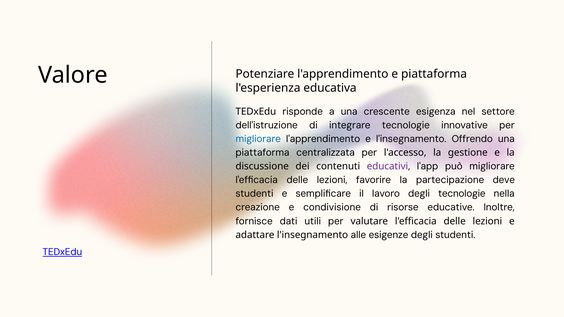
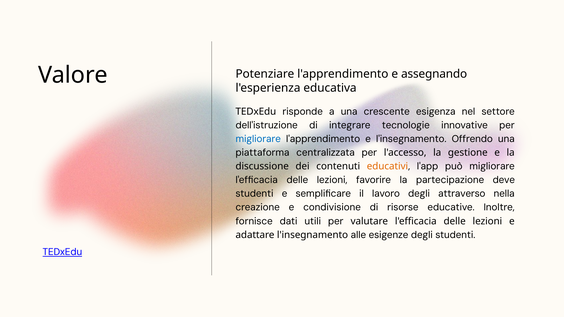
e piattaforma: piattaforma -> assegnando (434, 74)
educativi colour: purple -> orange (387, 166)
degli tecnologie: tecnologie -> attraverso (462, 194)
